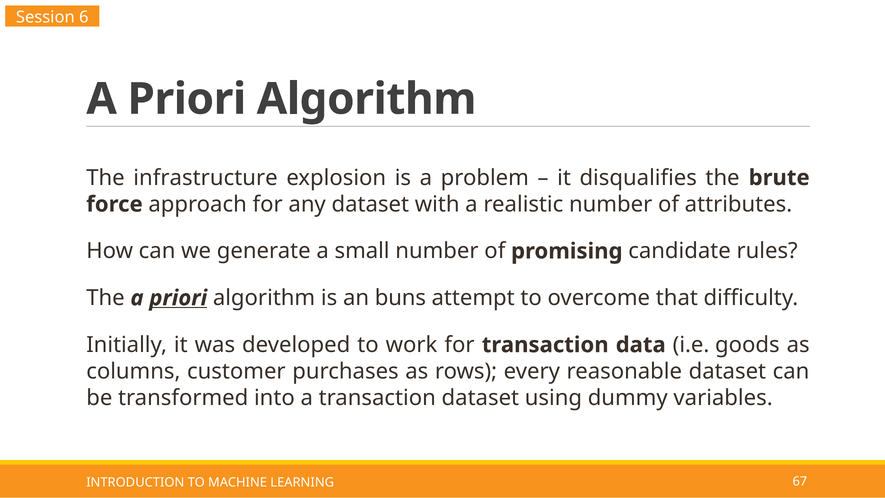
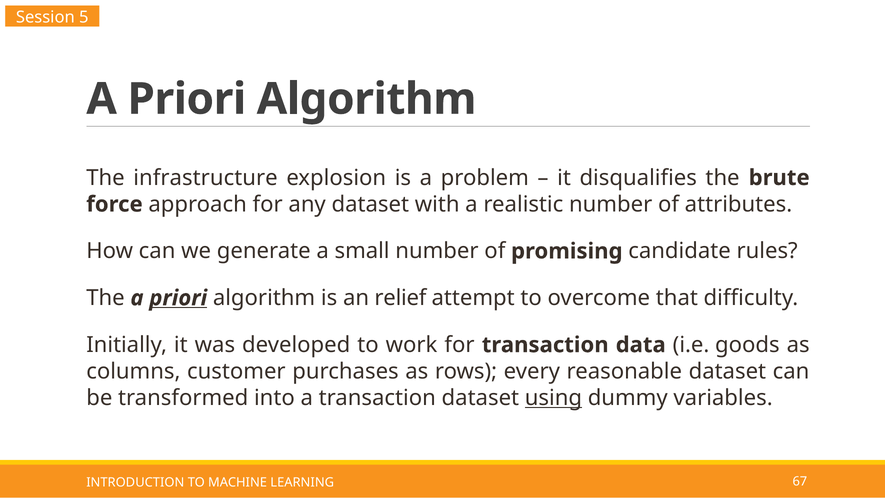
6: 6 -> 5 (84, 17)
buns: buns -> relief (400, 298)
using underline: none -> present (553, 398)
